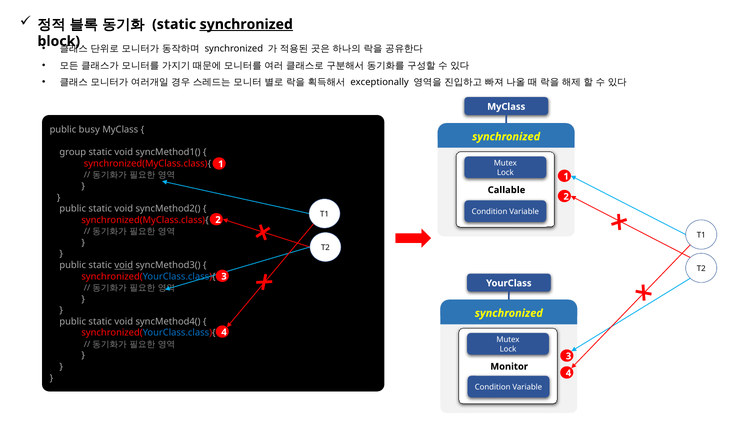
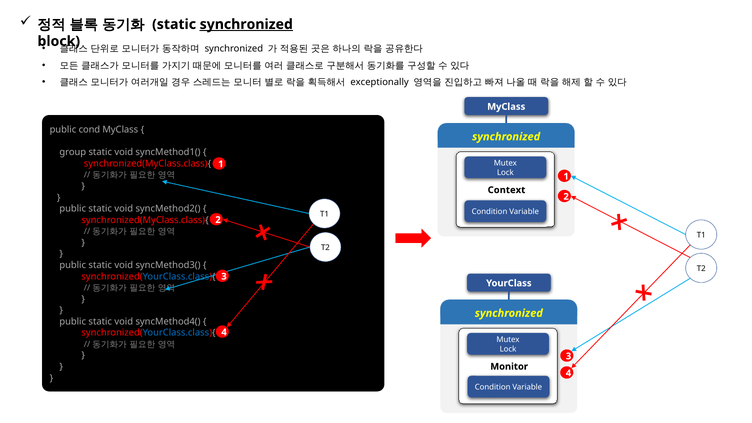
busy: busy -> cond (89, 130)
Callable: Callable -> Context (506, 190)
void underline: present -> none (124, 265)
